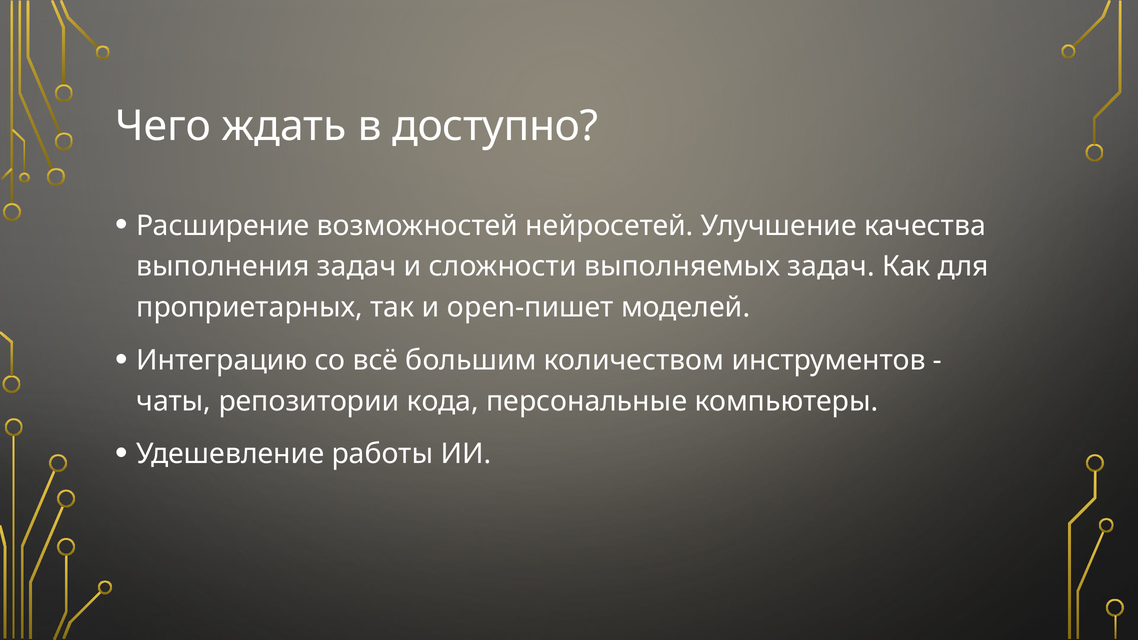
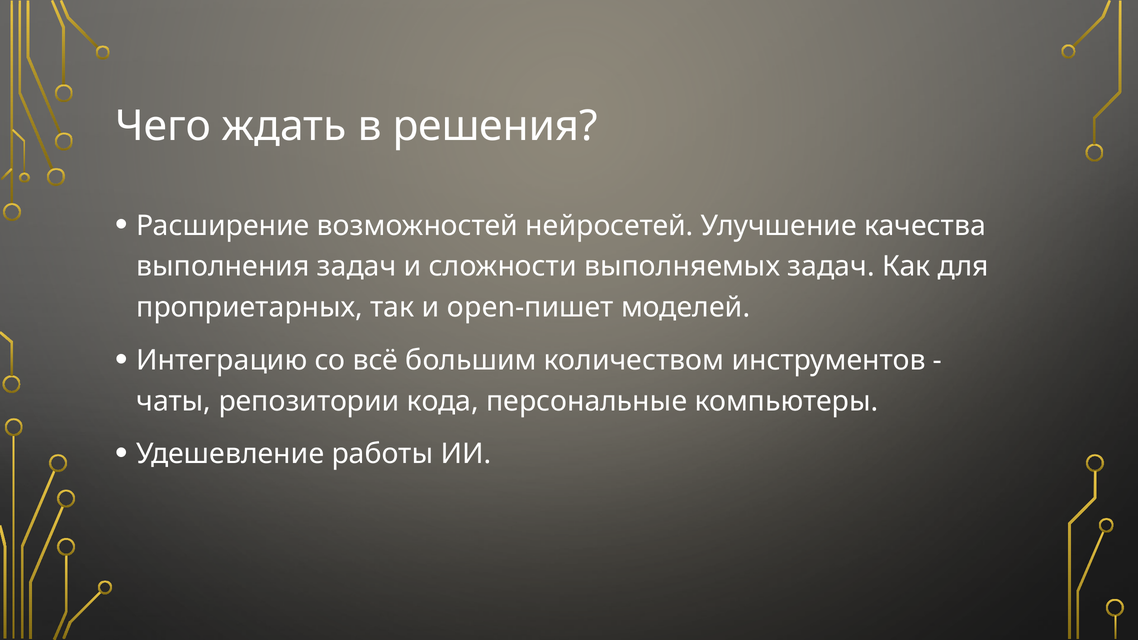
доступно: доступно -> решения (495, 126)
